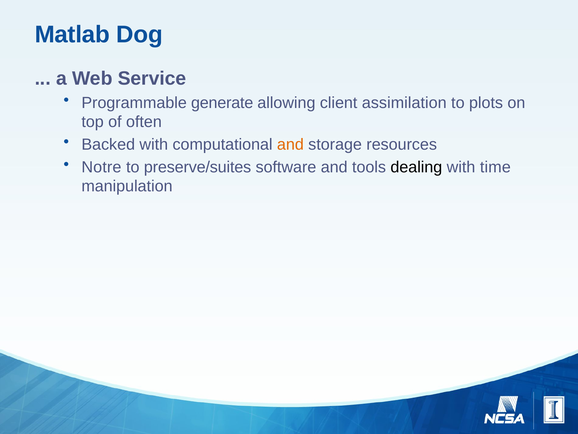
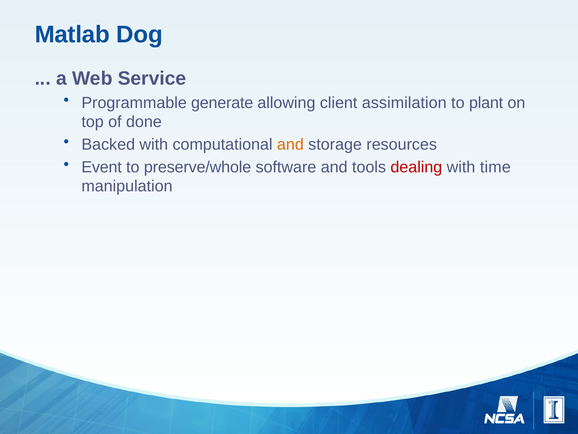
plots: plots -> plant (486, 103)
often: often -> done (144, 122)
Notre: Notre -> Event (102, 167)
preserve/suites: preserve/suites -> preserve/whole (198, 167)
dealing colour: black -> red (416, 167)
